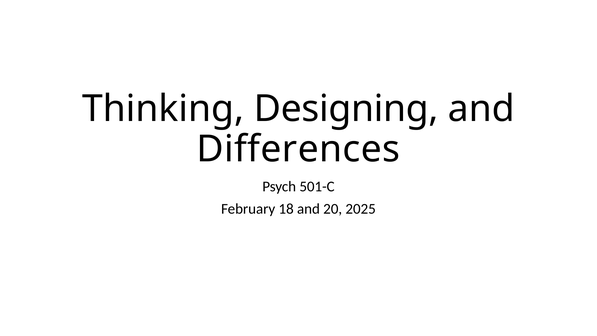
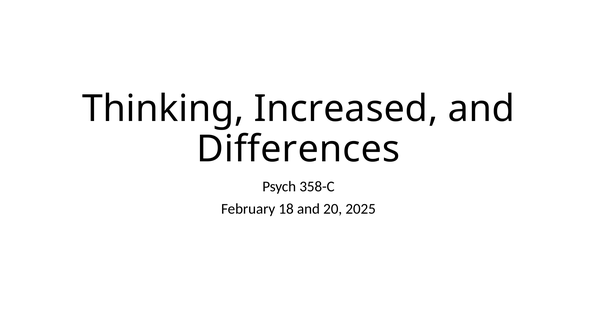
Designing: Designing -> Increased (346, 109)
501-C: 501-C -> 358-C (317, 187)
